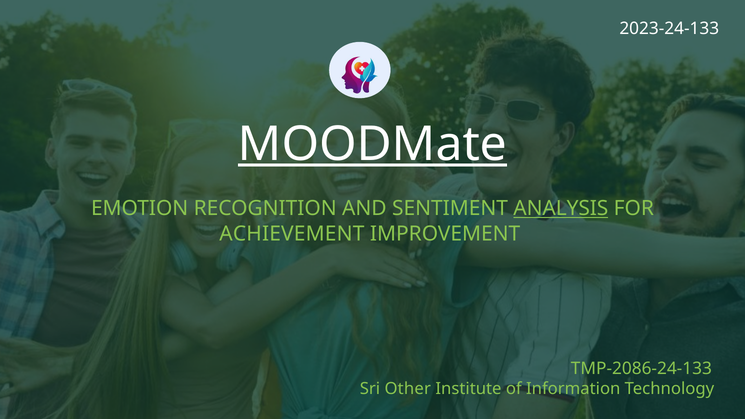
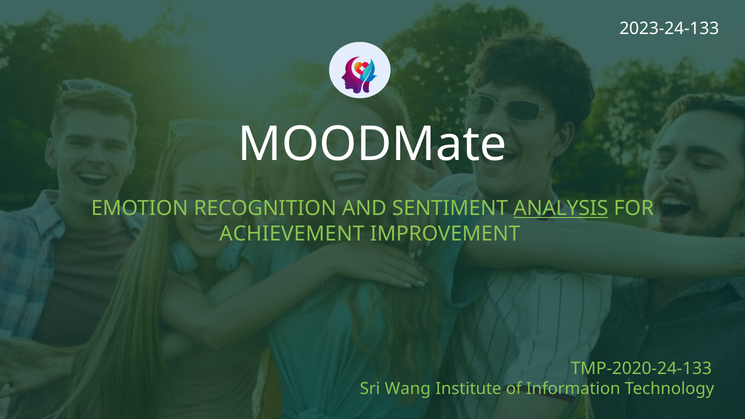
MOODMate underline: present -> none (372, 145)
TMP-2086-24-133: TMP-2086-24-133 -> TMP-2020-24-133 (641, 369)
Other: Other -> Wang (408, 389)
